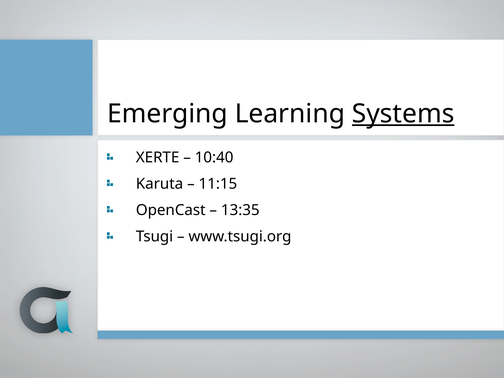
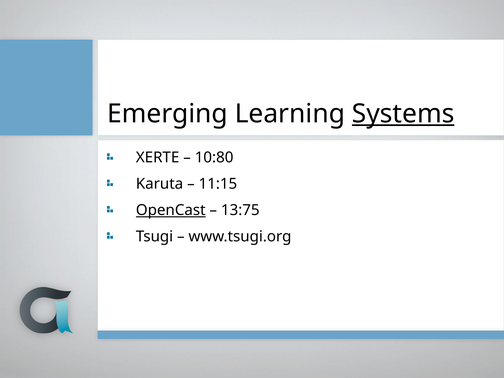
10:40: 10:40 -> 10:80 (214, 158)
OpenCast underline: none -> present (171, 210)
13:35: 13:35 -> 13:75 (240, 210)
